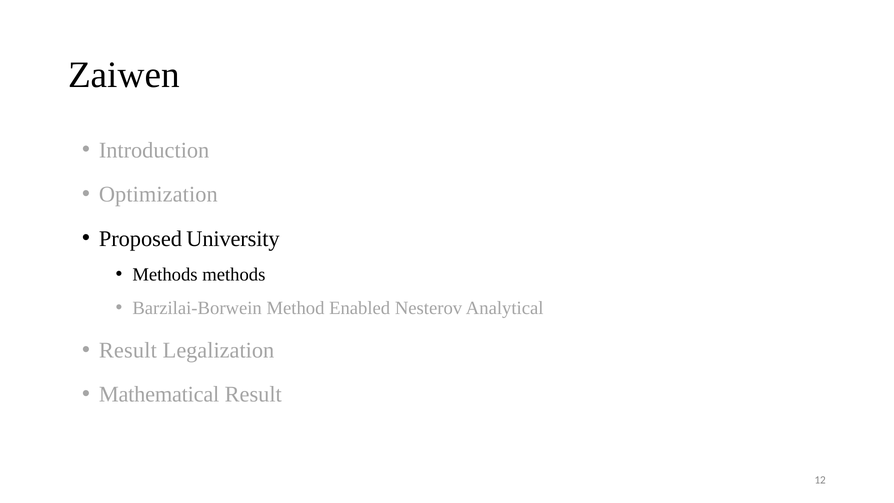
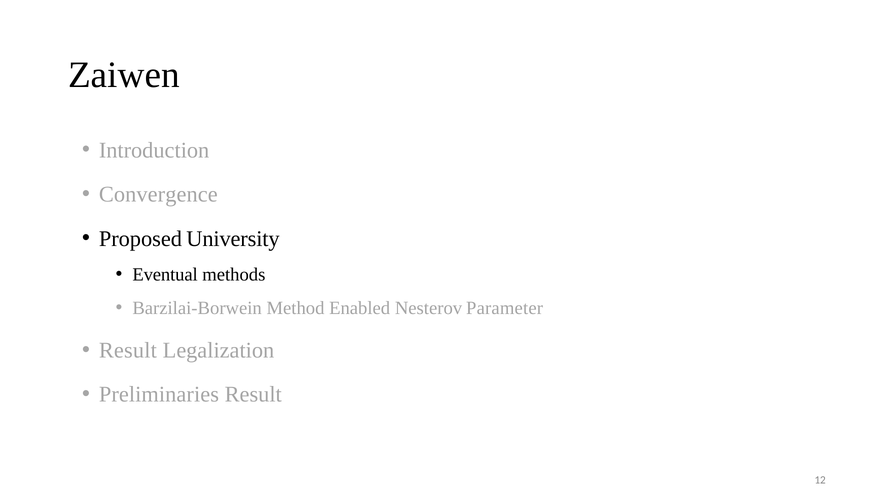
Optimization: Optimization -> Convergence (158, 194)
Methods: Methods -> Eventual (165, 274)
Analytical: Analytical -> Parameter (505, 308)
Mathematical: Mathematical -> Preliminaries (159, 394)
